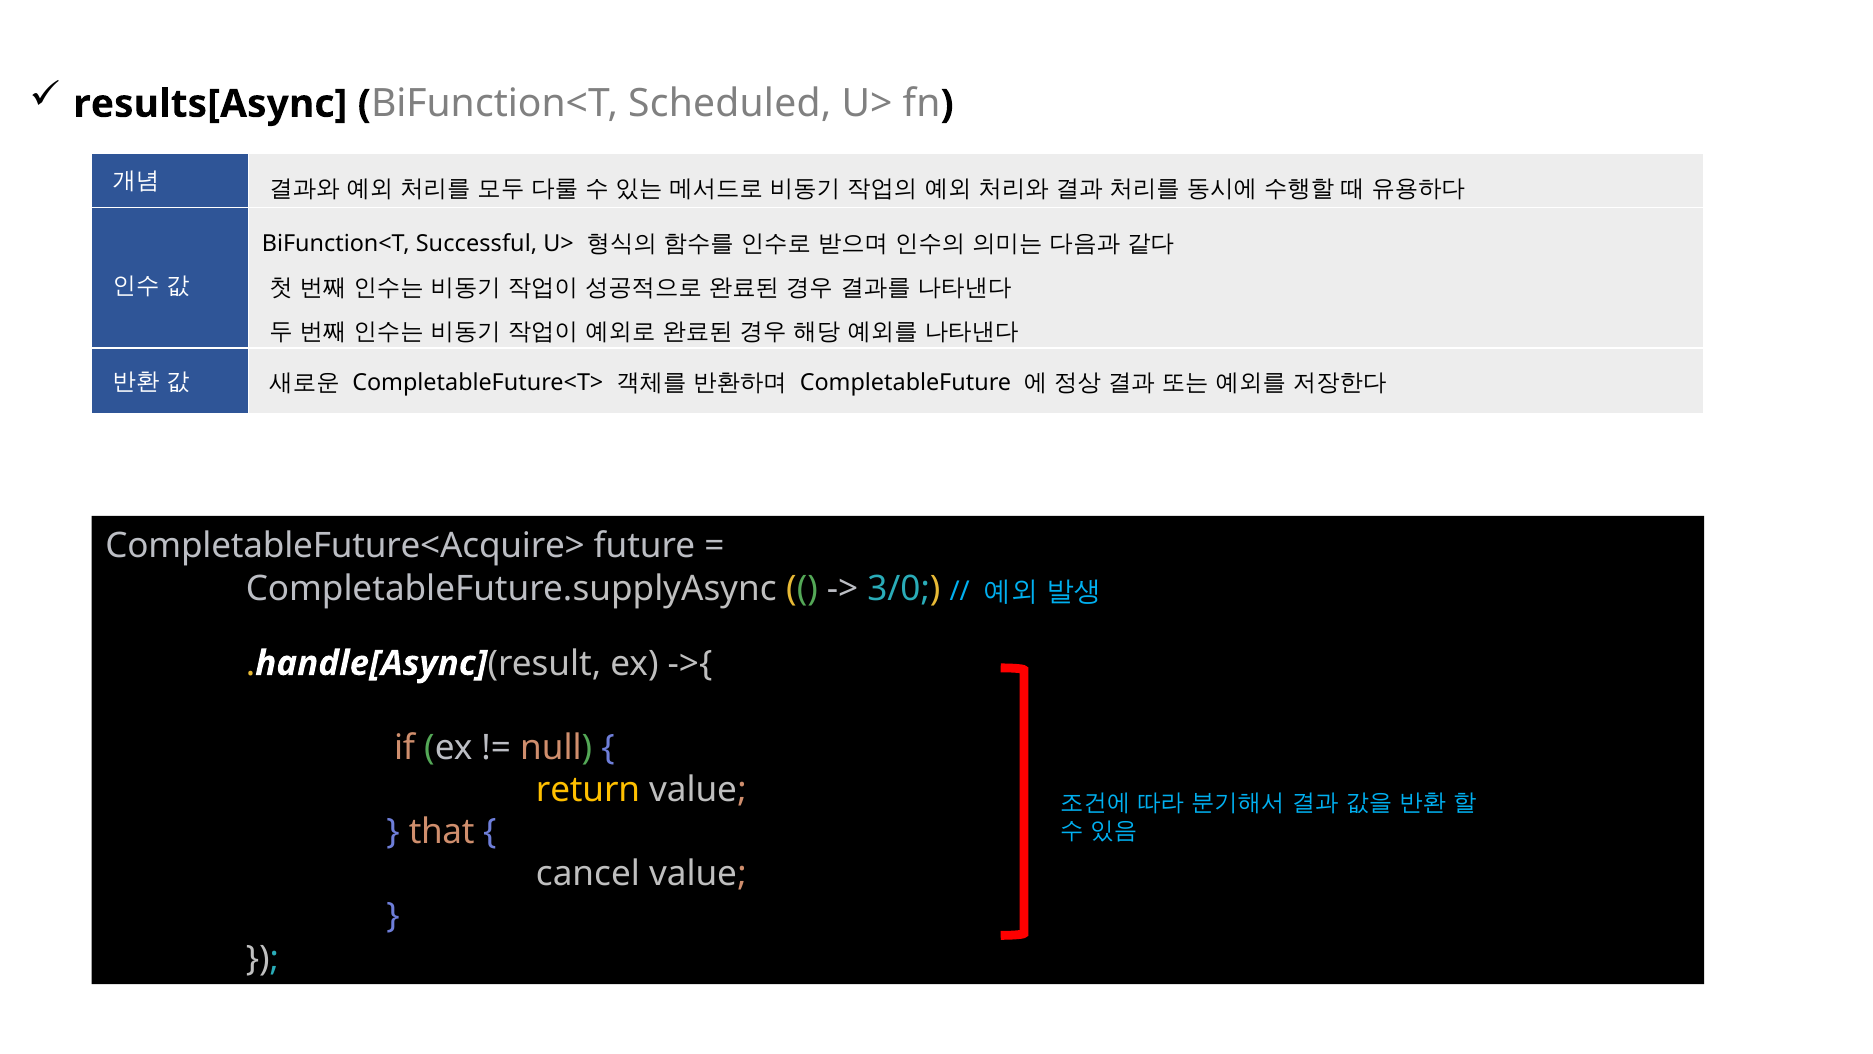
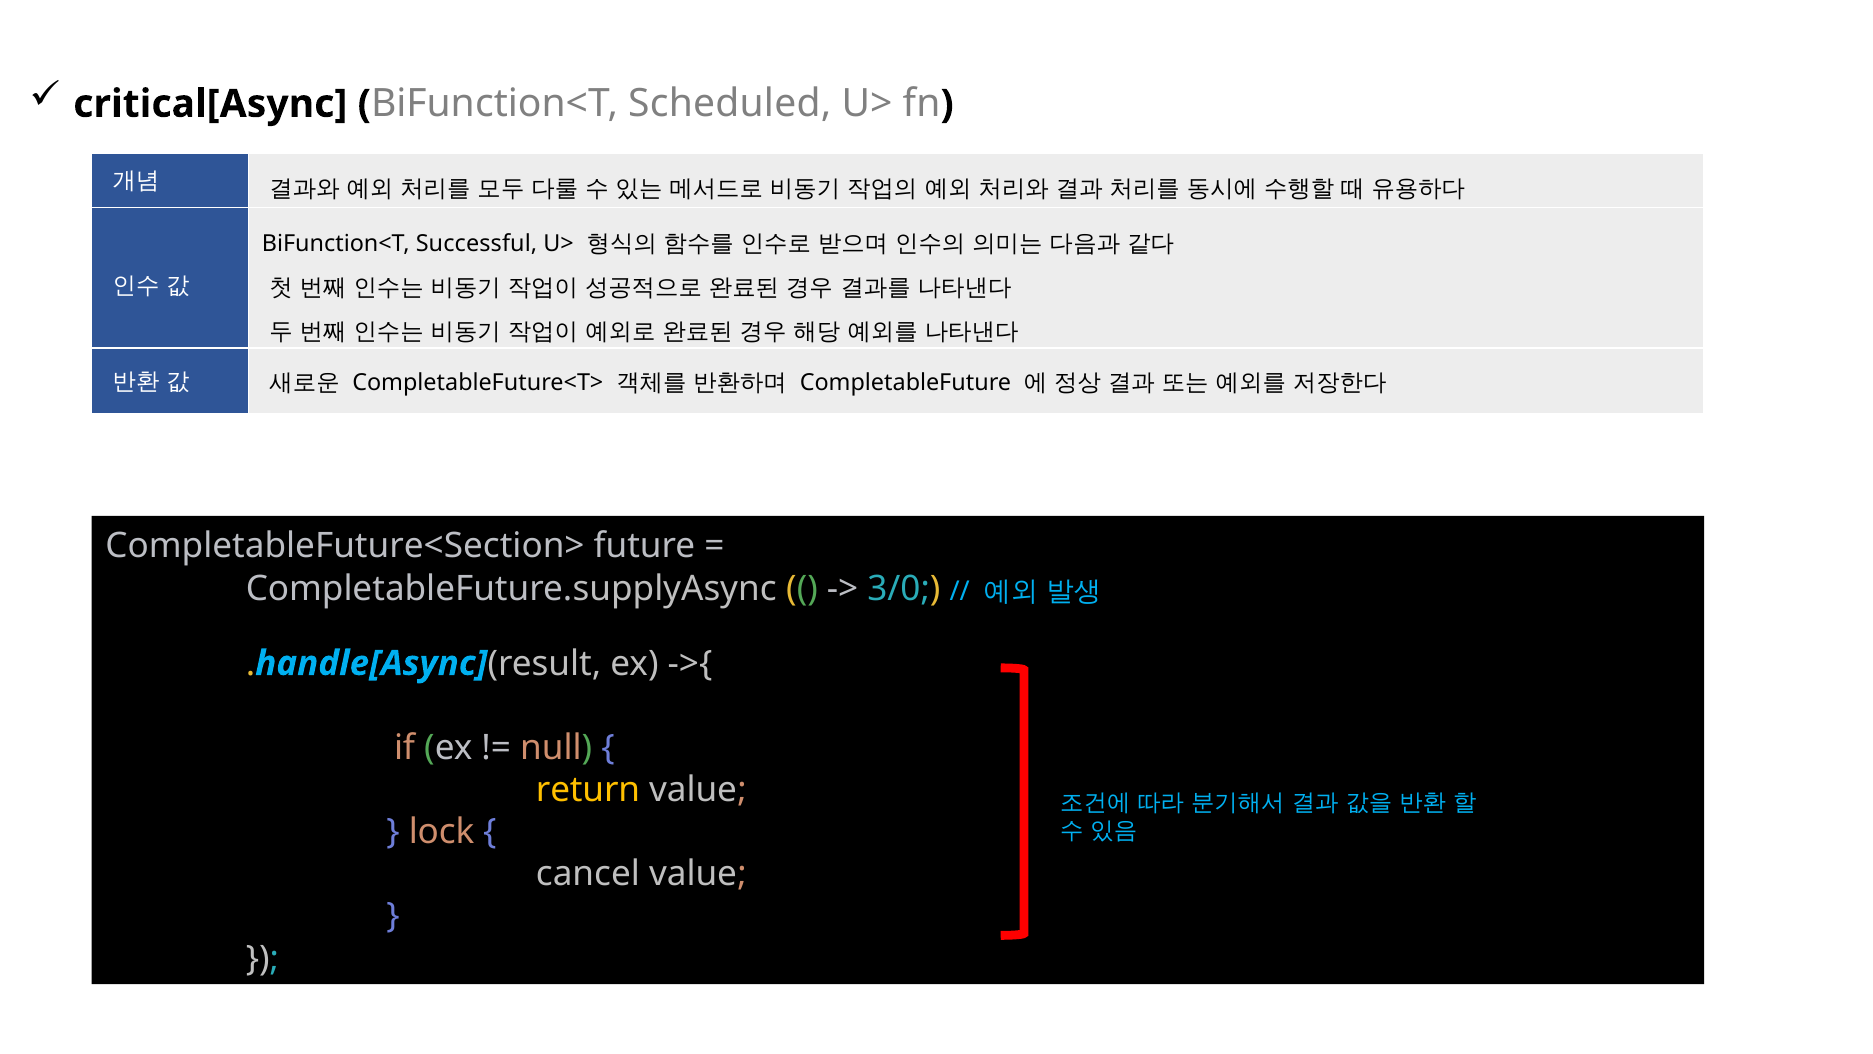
results[Async: results[Async -> critical[Async (210, 104)
CompletableFuture<Acquire>: CompletableFuture<Acquire> -> CompletableFuture<Section> (345, 546)
handle[Async colour: white -> light blue (371, 663)
that: that -> lock (442, 832)
